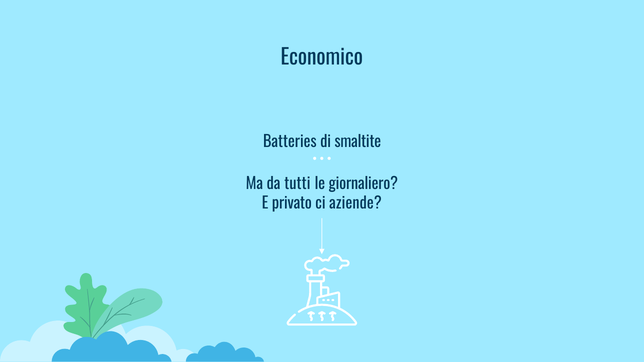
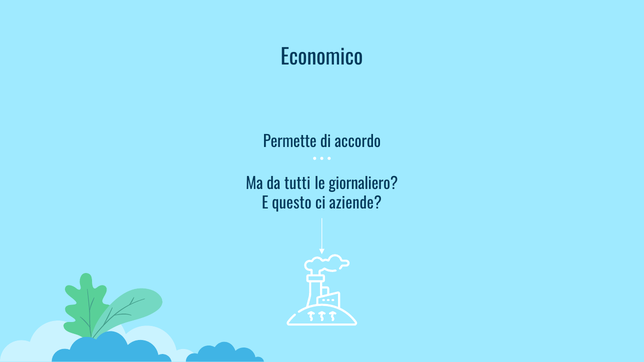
Batteries: Batteries -> Permette (290, 142)
smaltite: smaltite -> accordo (358, 142)
privato: privato -> questo (292, 203)
